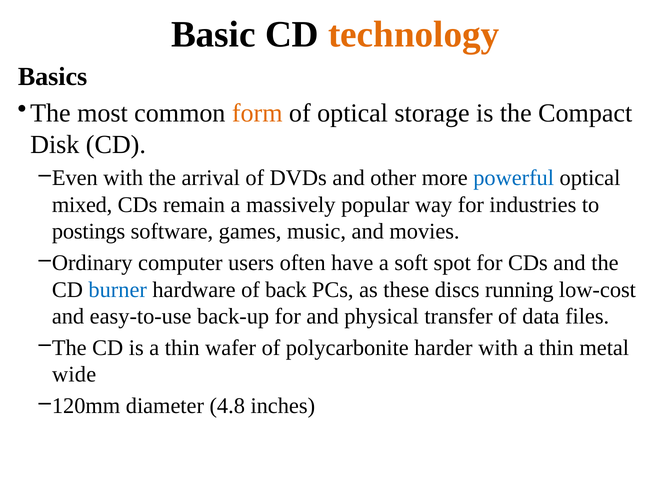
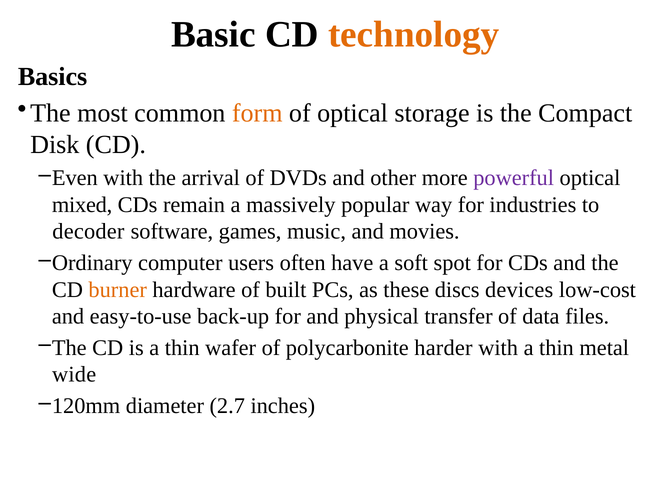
powerful colour: blue -> purple (514, 178)
postings: postings -> decoder (88, 232)
burner colour: blue -> orange (118, 290)
back: back -> built (286, 290)
running: running -> devices (519, 290)
4.8: 4.8 -> 2.7 (227, 406)
